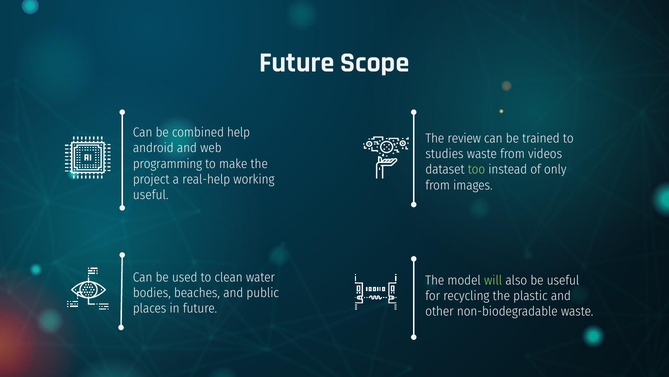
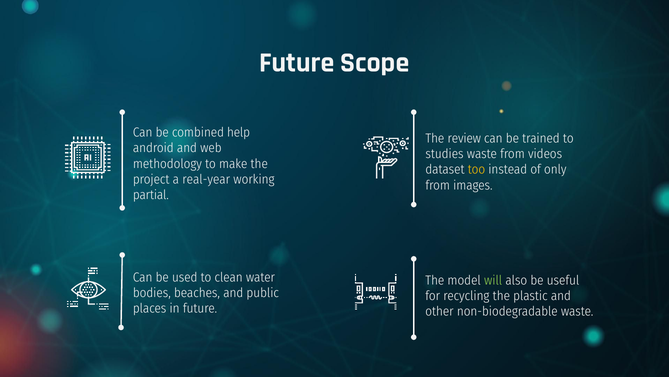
programming: programming -> methodology (167, 164)
too colour: light green -> yellow (476, 169)
real-help: real-help -> real-year (206, 179)
useful: useful -> partial (151, 195)
